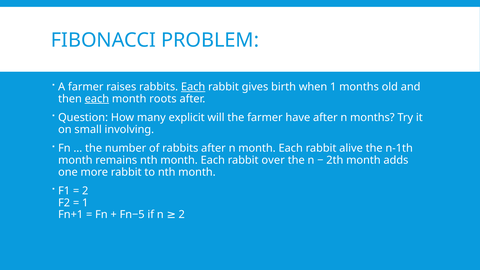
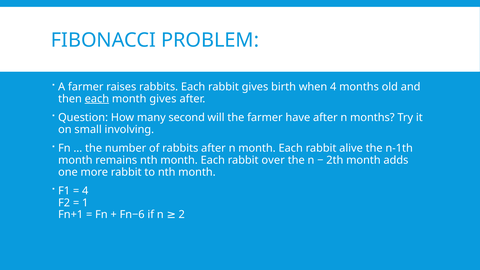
Each underline: present -> none (193, 87)
when 1: 1 -> 4 (333, 87)
month roots: roots -> gives (163, 99)
explicit: explicit -> second (187, 118)
2: 2 -> 4 (85, 191)
Fn−5: Fn−5 -> Fn−6 (132, 215)
